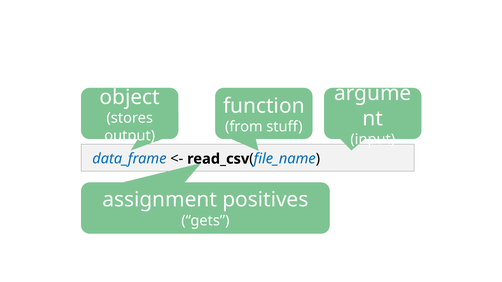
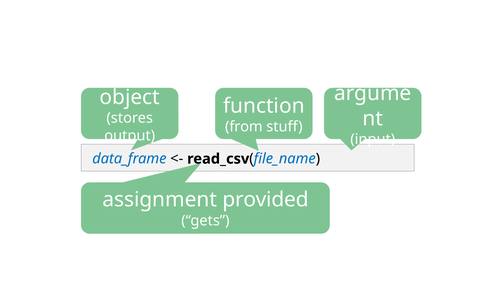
positives: positives -> provided (265, 200)
